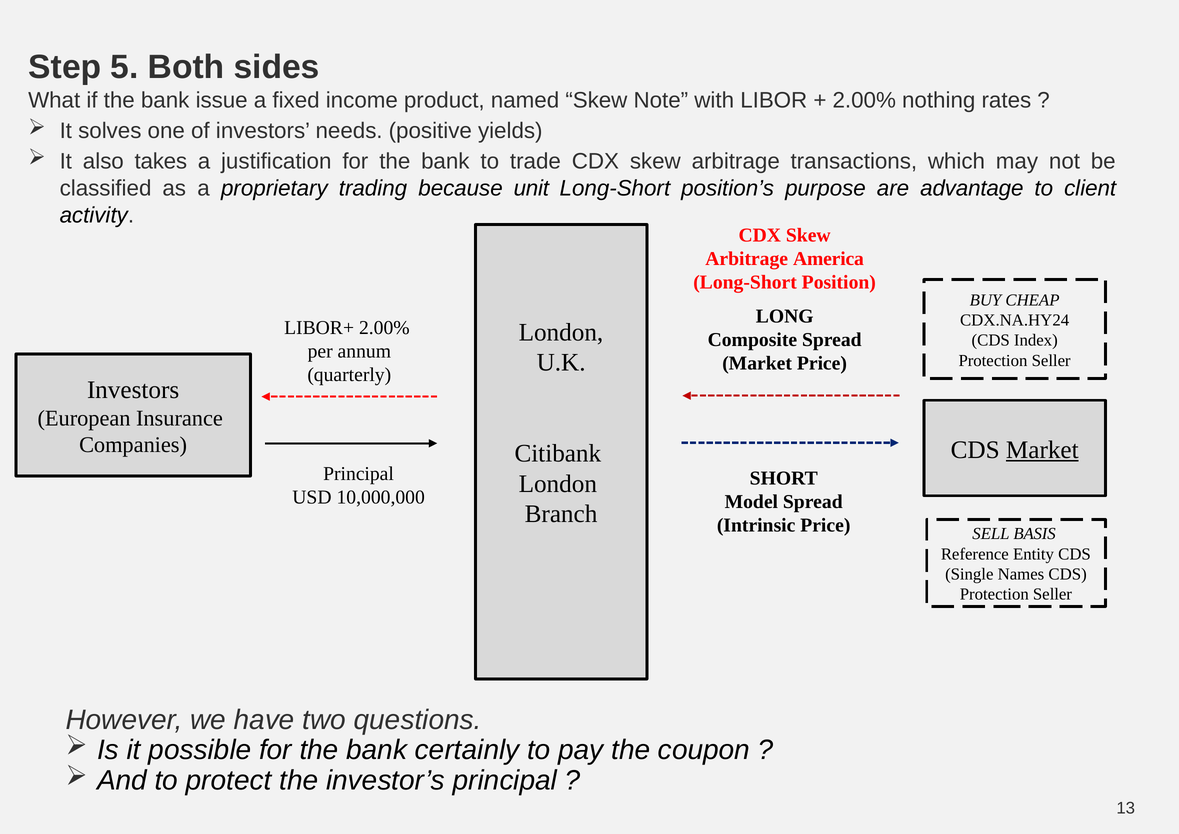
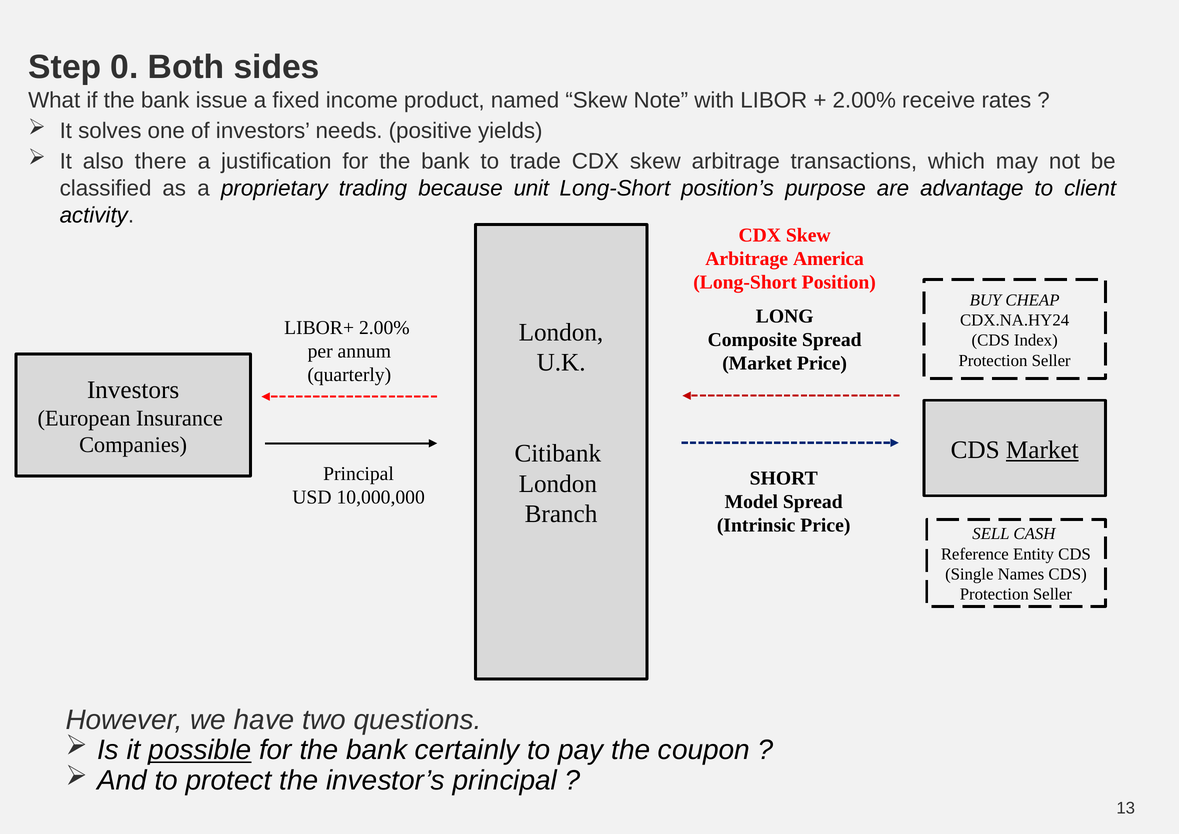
5: 5 -> 0 (124, 67)
nothing: nothing -> receive (939, 101)
takes: takes -> there (161, 161)
BASIS: BASIS -> CASH (1034, 534)
possible underline: none -> present (200, 750)
